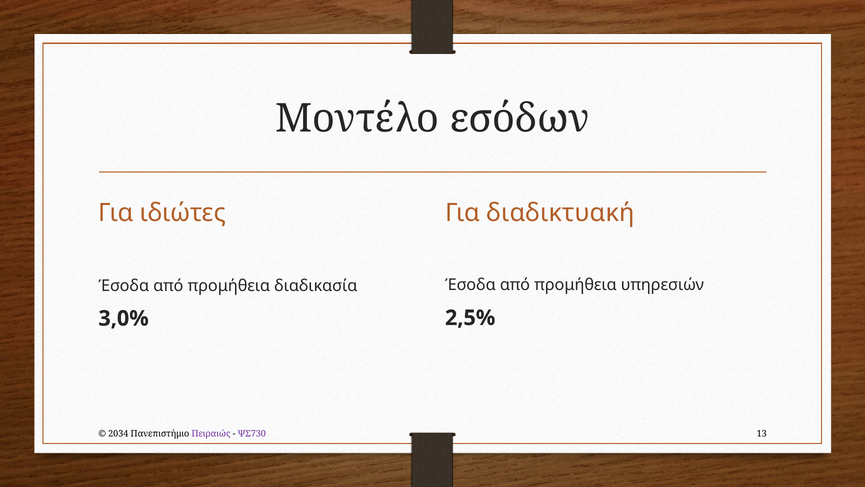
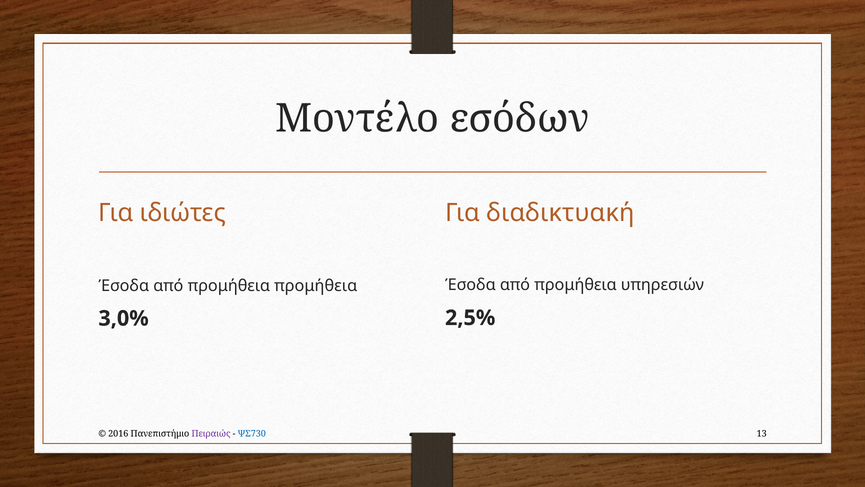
προμήθεια διαδικασία: διαδικασία -> προμήθεια (316, 285)
2034: 2034 -> 2016 (118, 433)
ΨΣ730 colour: purple -> blue (252, 433)
